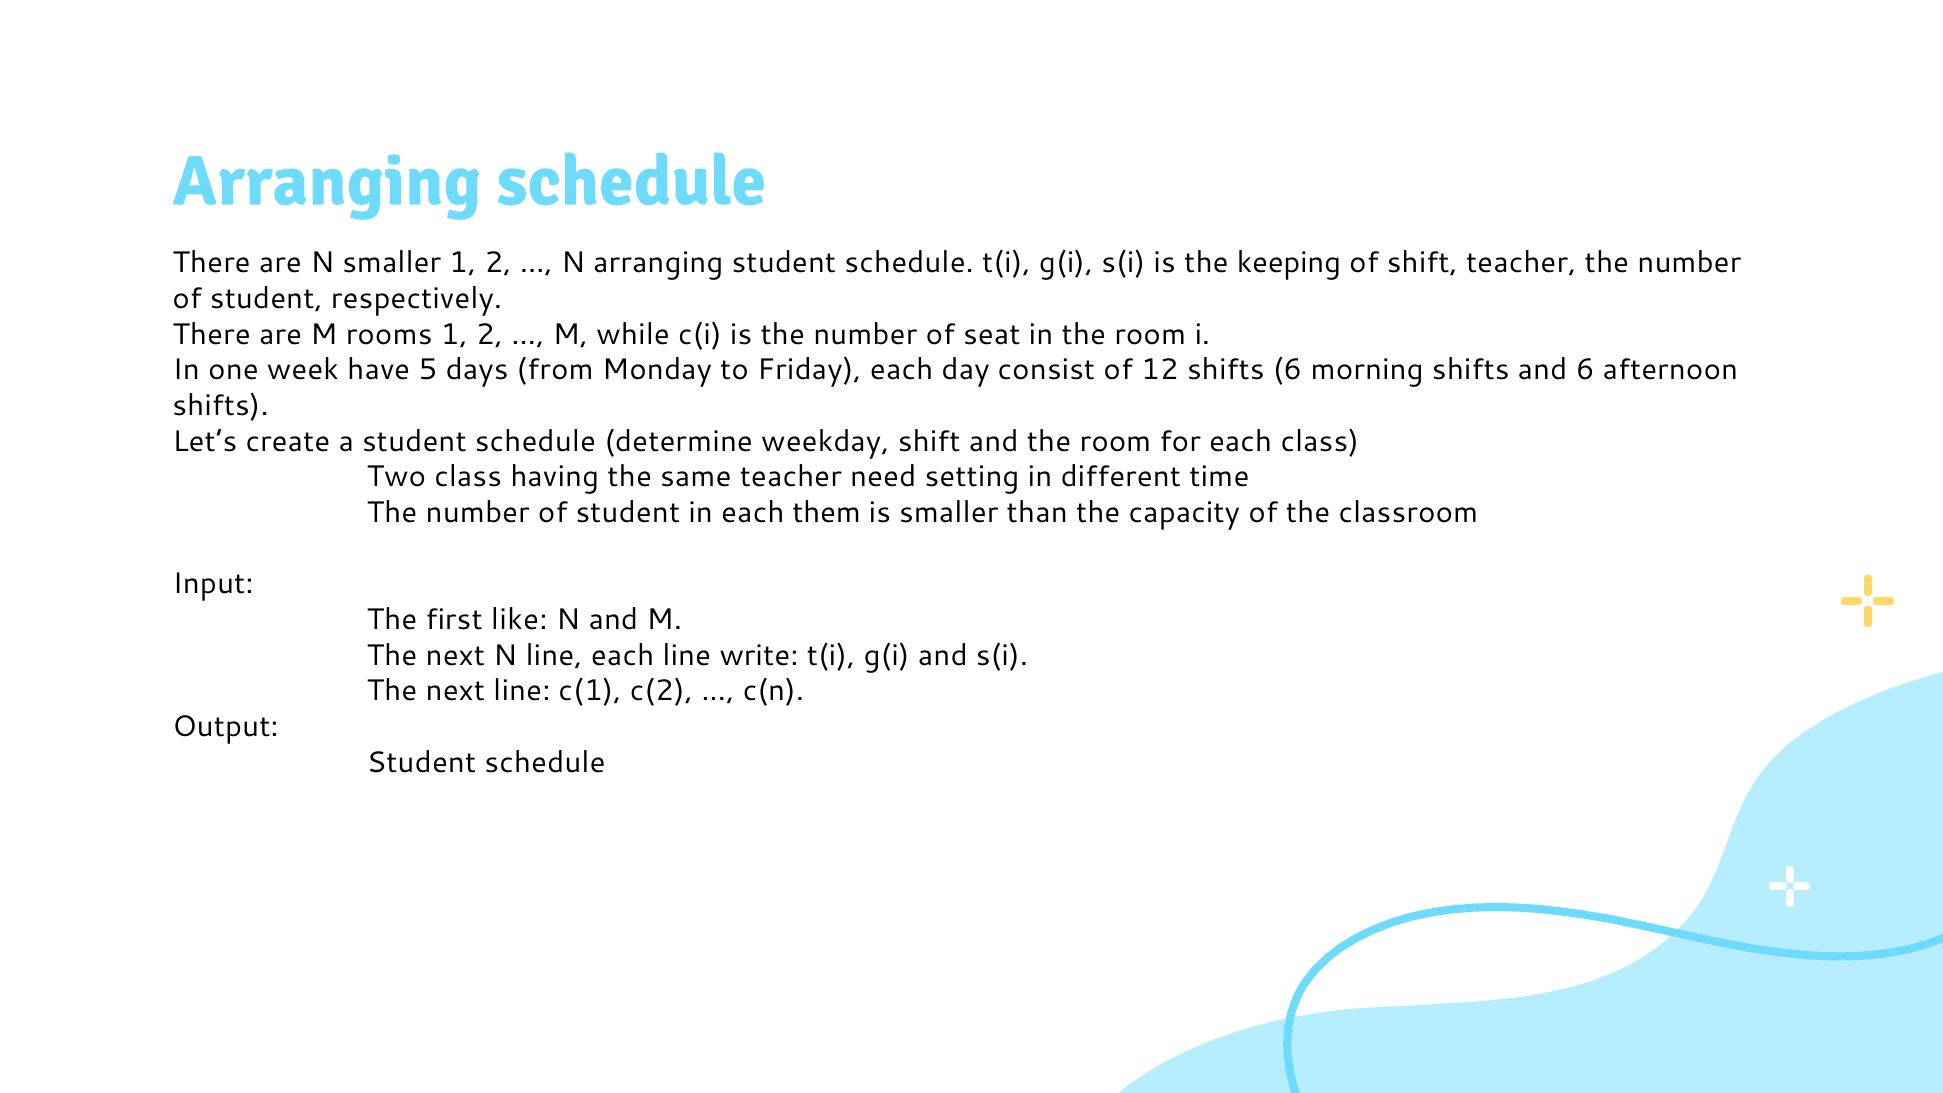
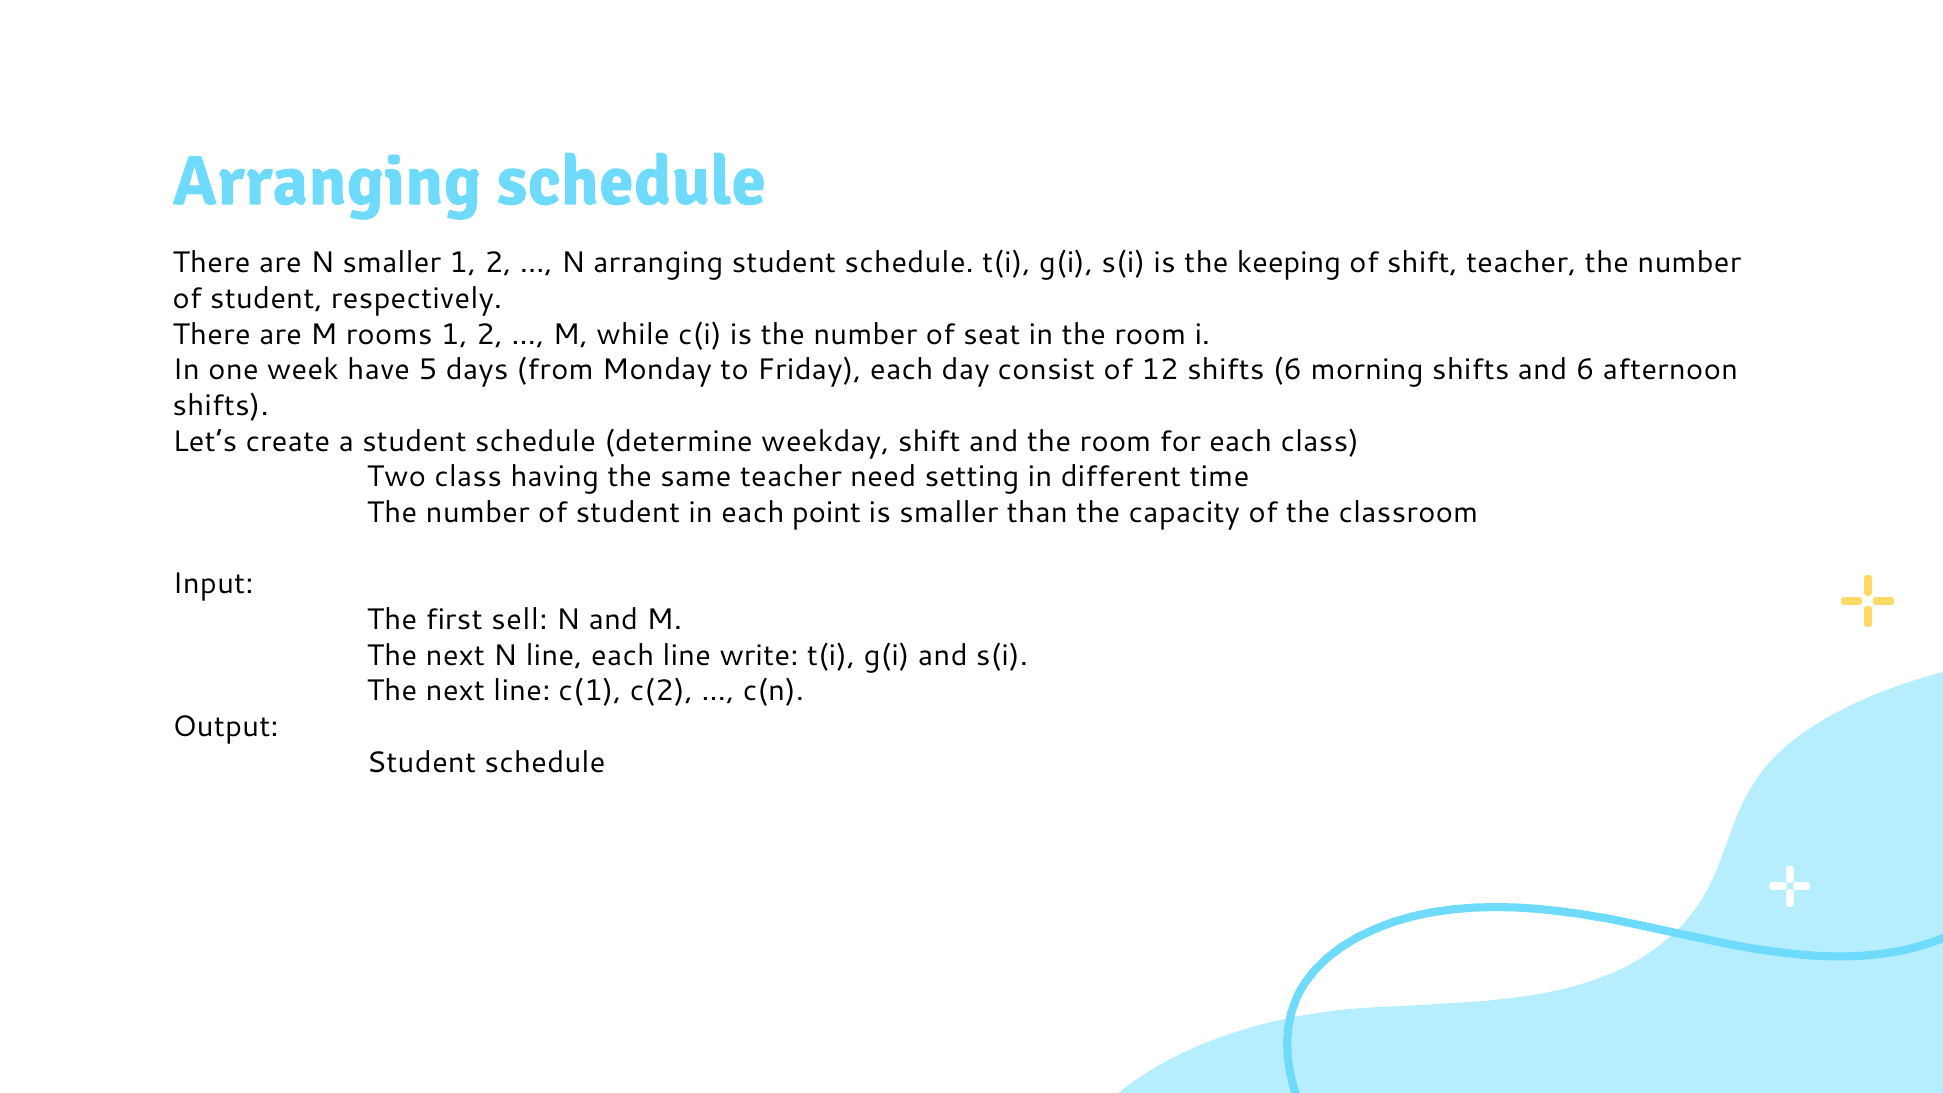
them: them -> point (827, 513)
like: like -> sell (519, 620)
